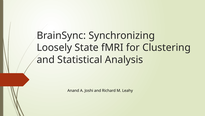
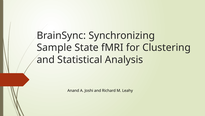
Loosely: Loosely -> Sample (54, 47)
